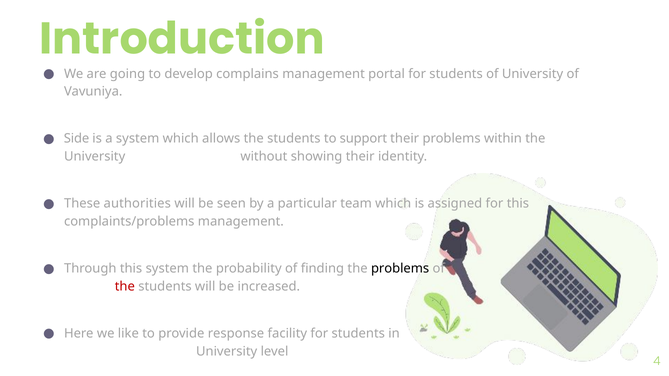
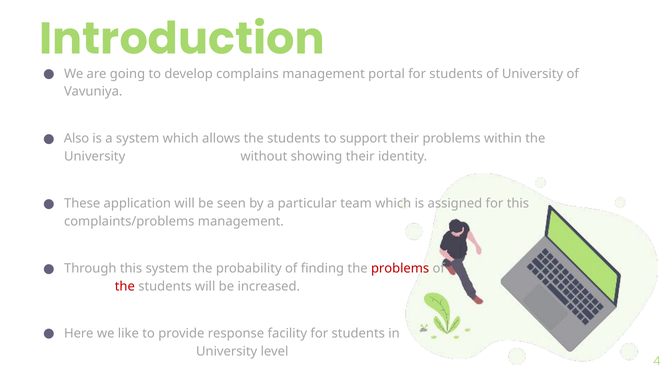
Side: Side -> Also (77, 139)
authorities: authorities -> application (137, 204)
problems colour: black -> red (400, 269)
